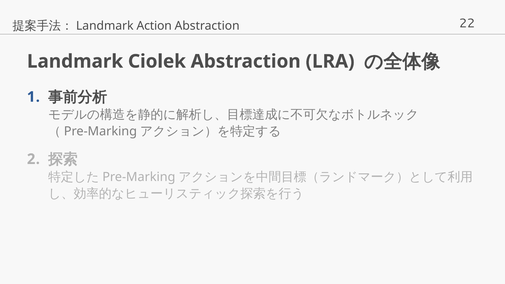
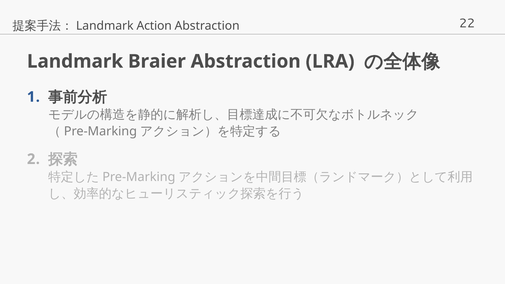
Ciolek: Ciolek -> Braier (157, 61)
